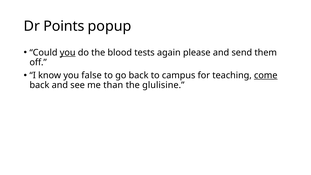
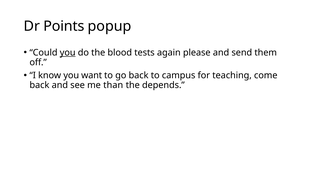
false: false -> want (92, 75)
come underline: present -> none (266, 75)
glulisine: glulisine -> depends (163, 85)
